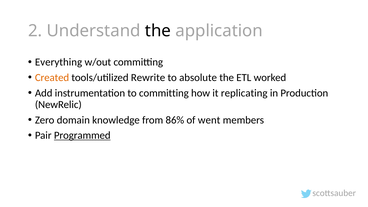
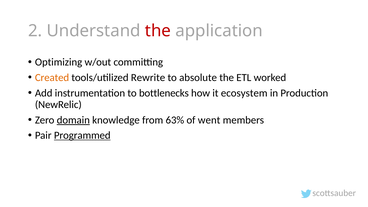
the colour: black -> red (158, 31)
Everything: Everything -> Optimizing (59, 62)
to committing: committing -> bottlenecks (164, 93)
replicating: replicating -> ecosystem (244, 93)
domain underline: none -> present (73, 120)
86%: 86% -> 63% (175, 120)
